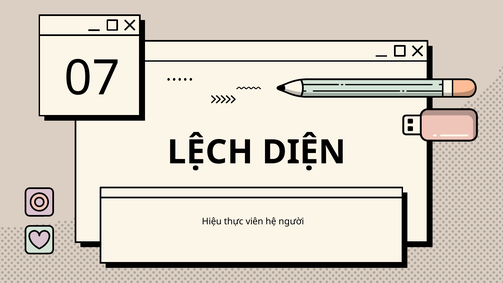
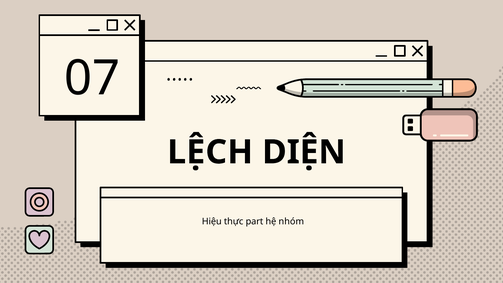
viên: viên -> part (254, 222)
người: người -> nhóm (291, 222)
